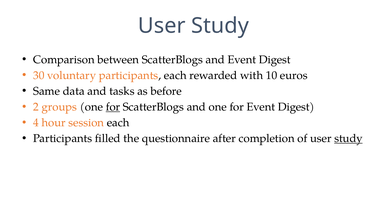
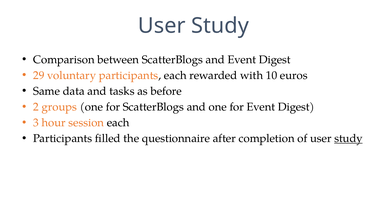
30: 30 -> 29 (39, 76)
for underline: present -> none (113, 107)
4: 4 -> 3 (36, 123)
